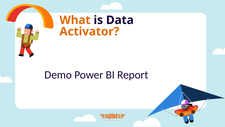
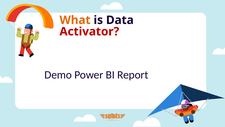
Activator colour: orange -> red (89, 31)
